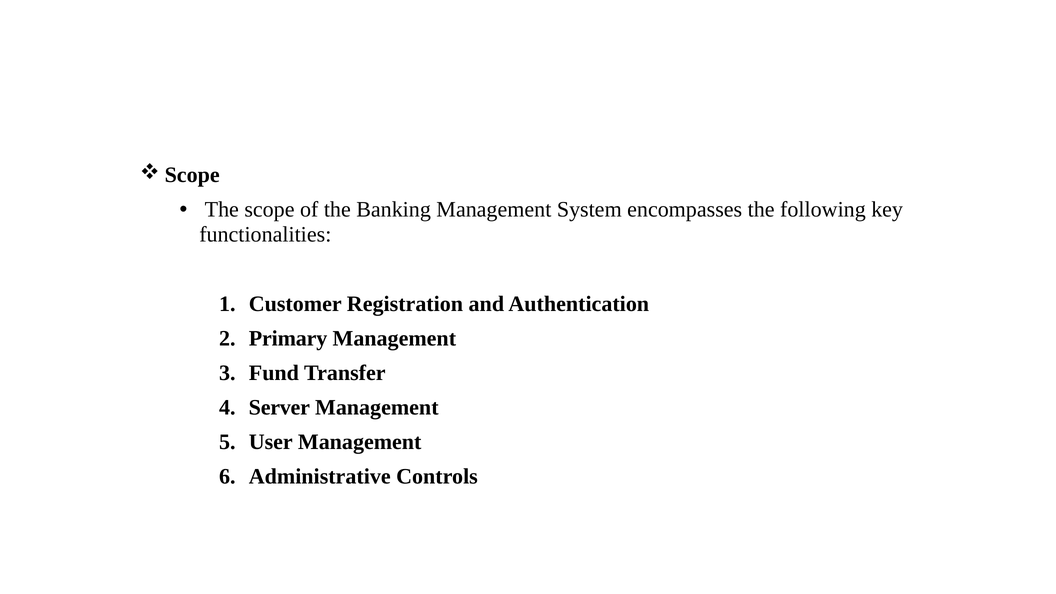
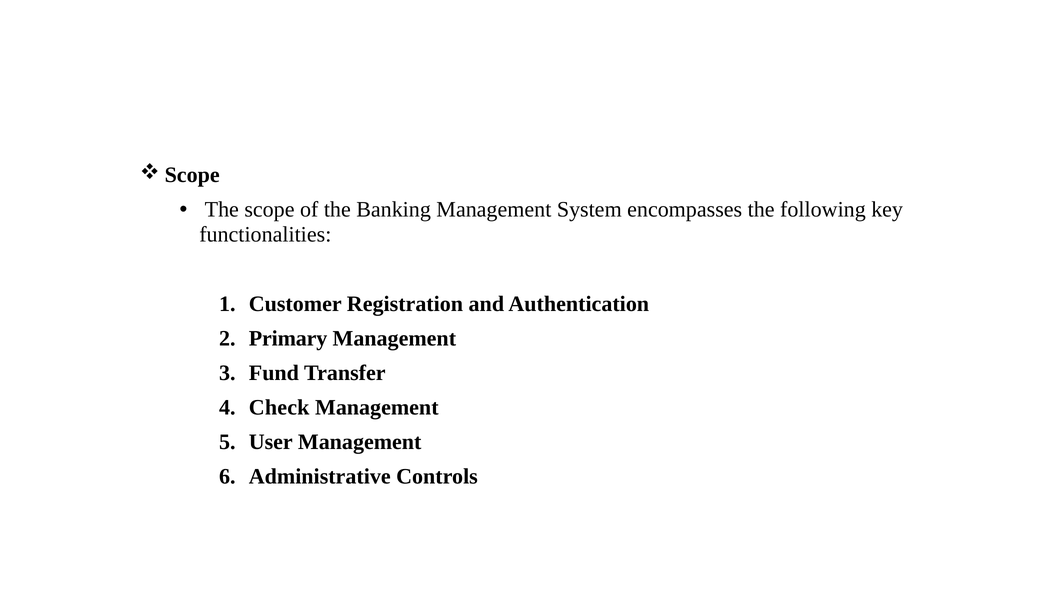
Server: Server -> Check (279, 407)
